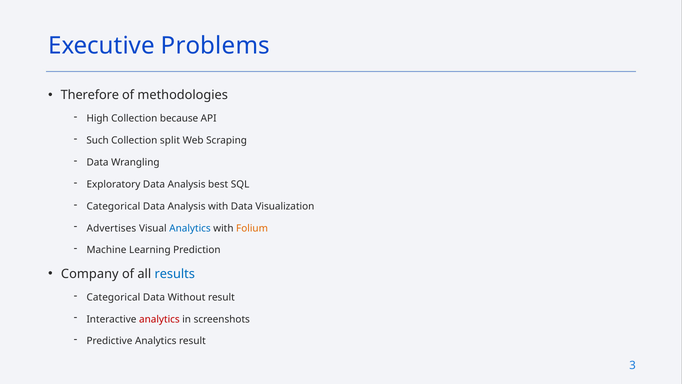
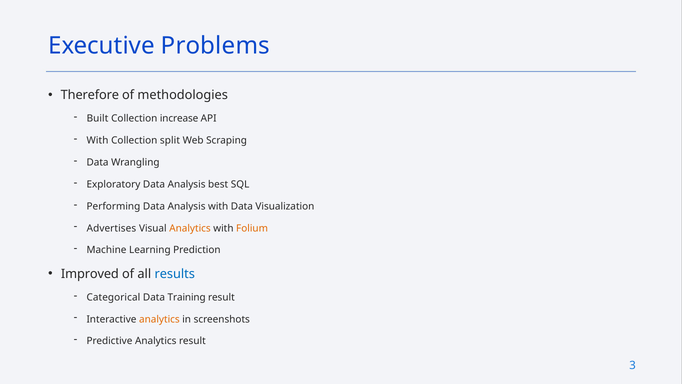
High: High -> Built (98, 119)
because: because -> increase (179, 119)
Such: Such -> With (98, 140)
Categorical: Categorical -> Performing (113, 206)
Analytics colour: blue -> orange (190, 228)
Company: Company -> Improved (90, 274)
Without: Without -> Training (187, 297)
analytics colour: red -> orange (159, 319)
